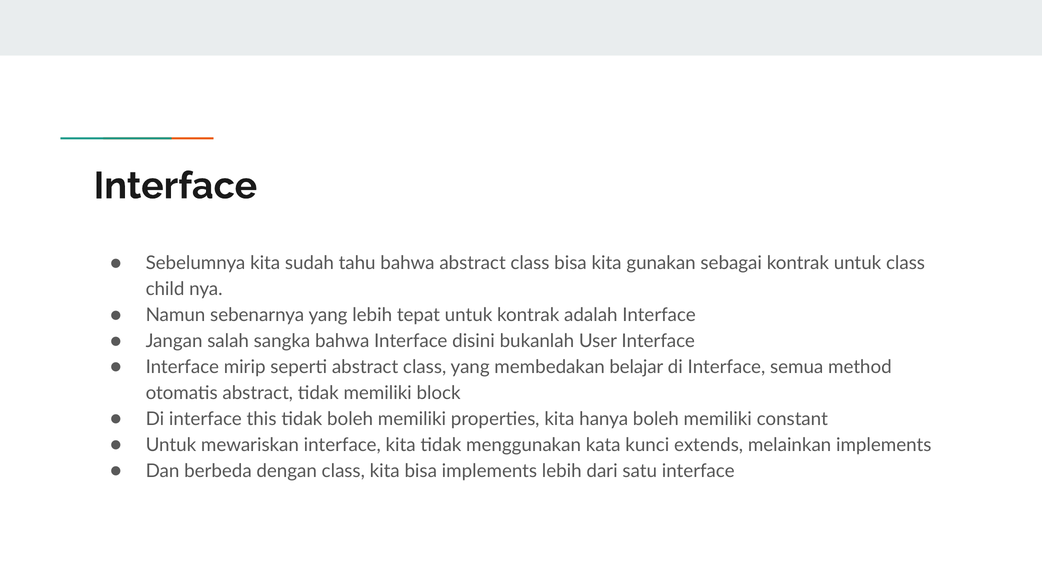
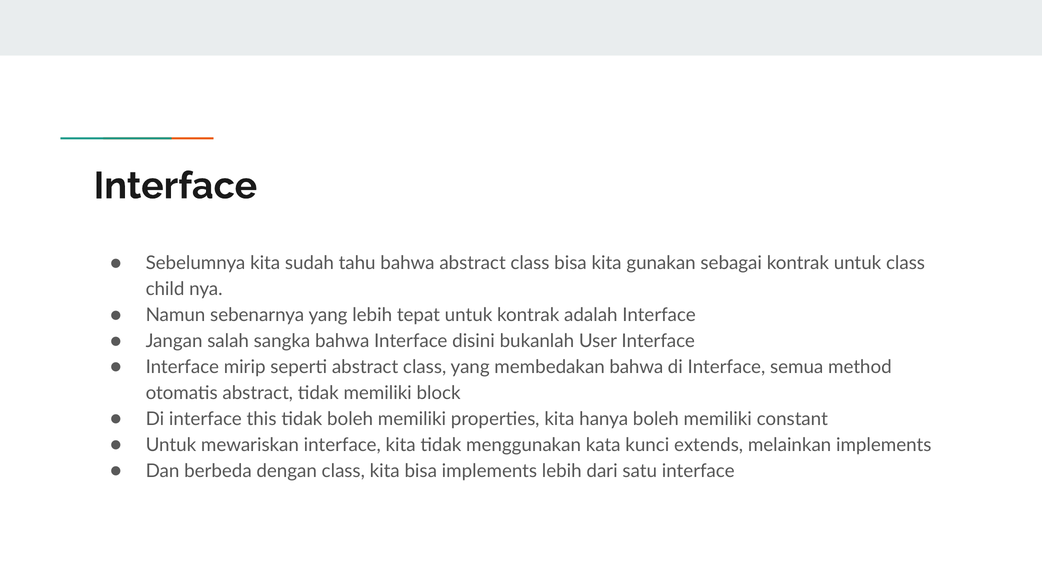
membedakan belajar: belajar -> bahwa (636, 367)
